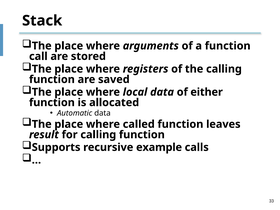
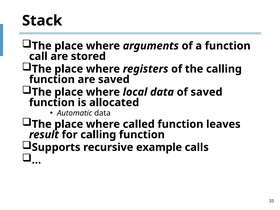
of either: either -> saved (207, 92)
